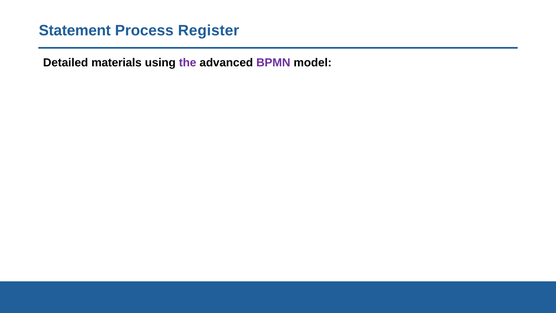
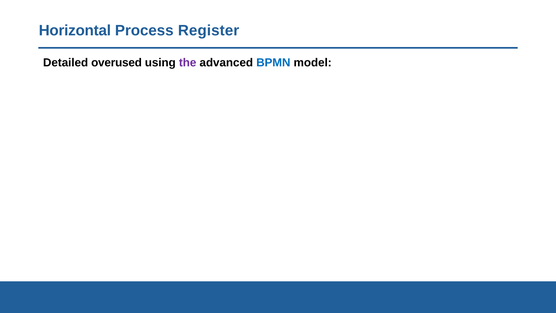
Statement: Statement -> Horizontal (75, 31)
materials: materials -> overused (117, 63)
BPMN colour: purple -> blue (273, 63)
